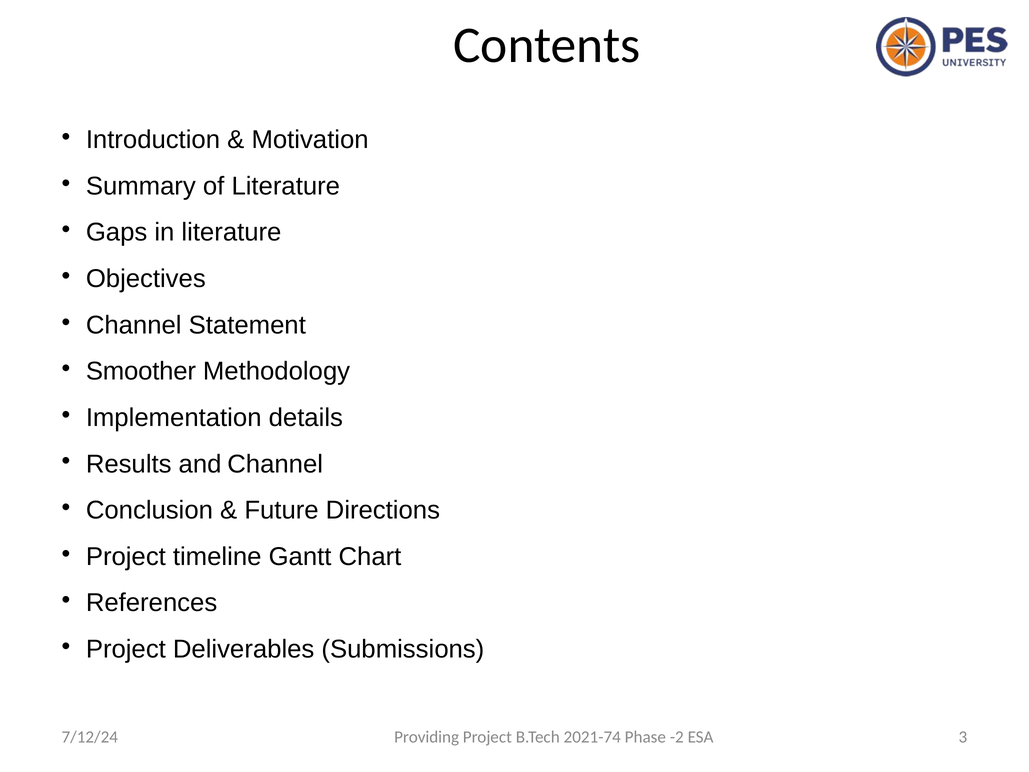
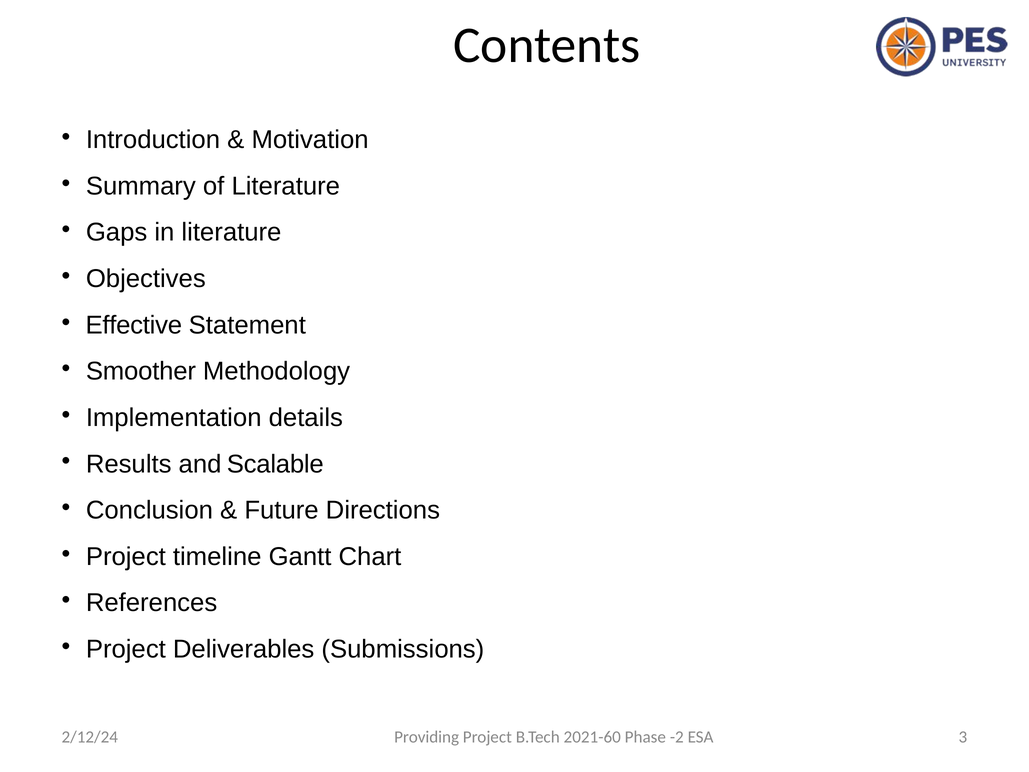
Channel: Channel -> Effective (134, 325)
and Channel: Channel -> Scalable (275, 464)
7/12/24: 7/12/24 -> 2/12/24 (90, 737)
2021-74: 2021-74 -> 2021-60 (592, 737)
